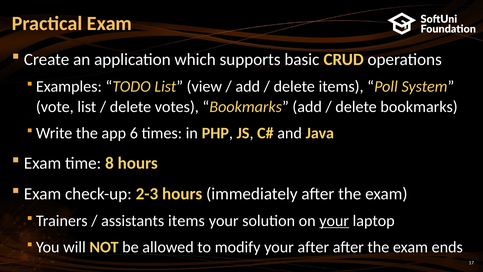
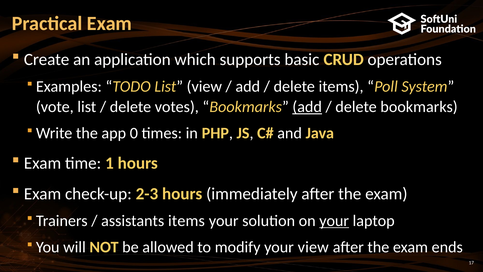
add underline: none -> present (307, 107)
6: 6 -> 0 (134, 133)
8: 8 -> 1 (109, 163)
your after: after -> view (313, 247)
